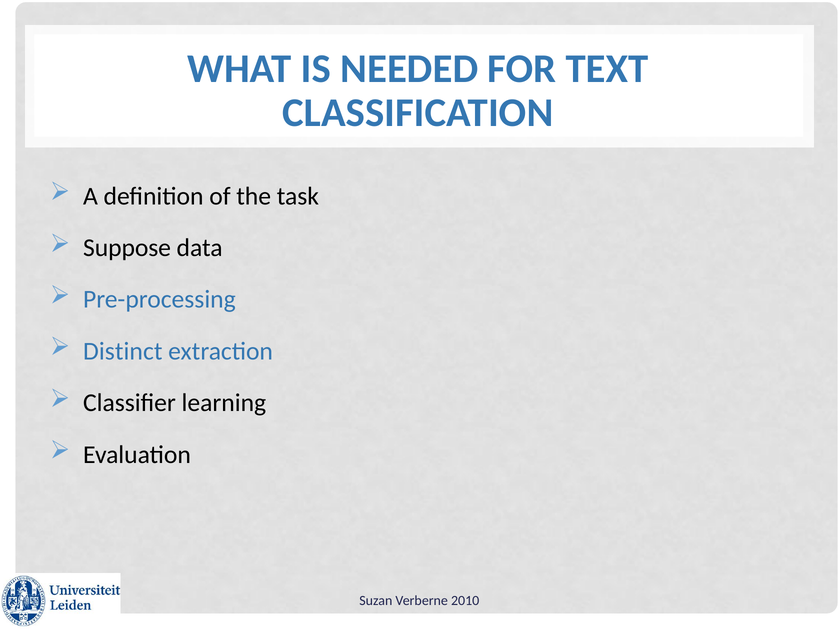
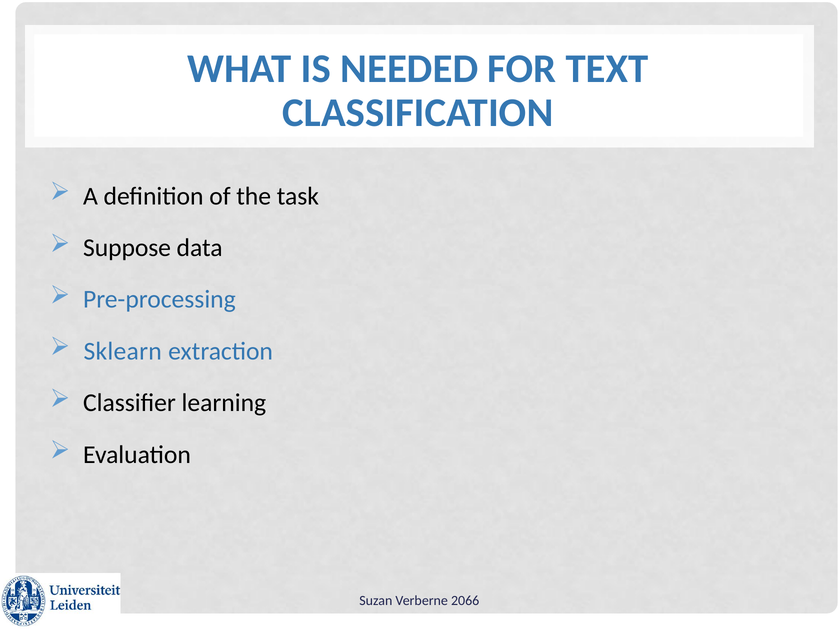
Distinct: Distinct -> Sklearn (123, 351)
2010: 2010 -> 2066 (465, 601)
